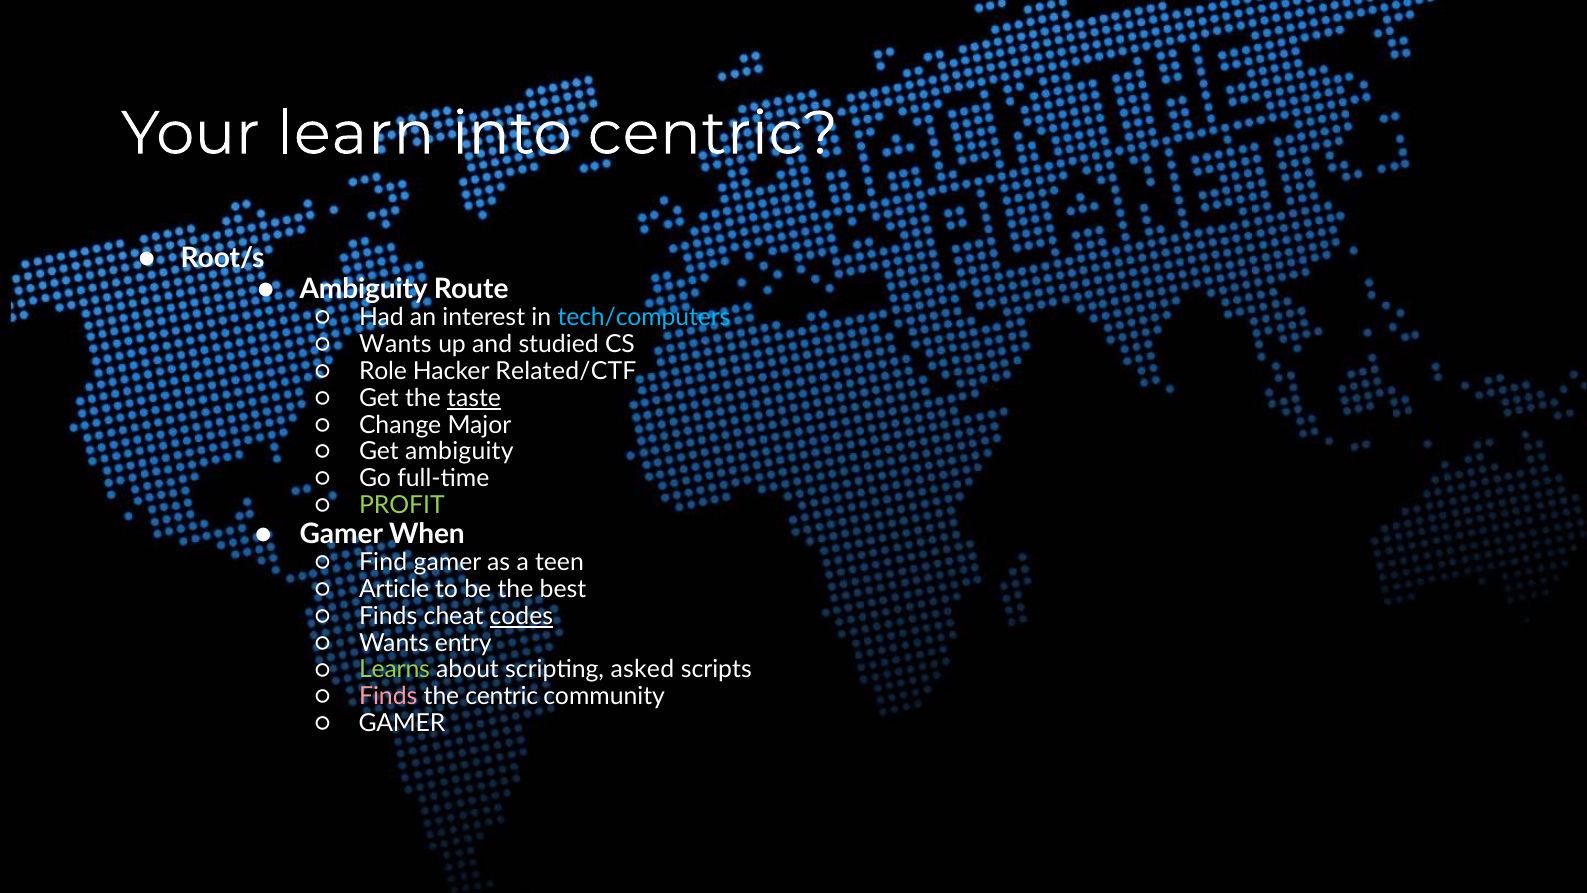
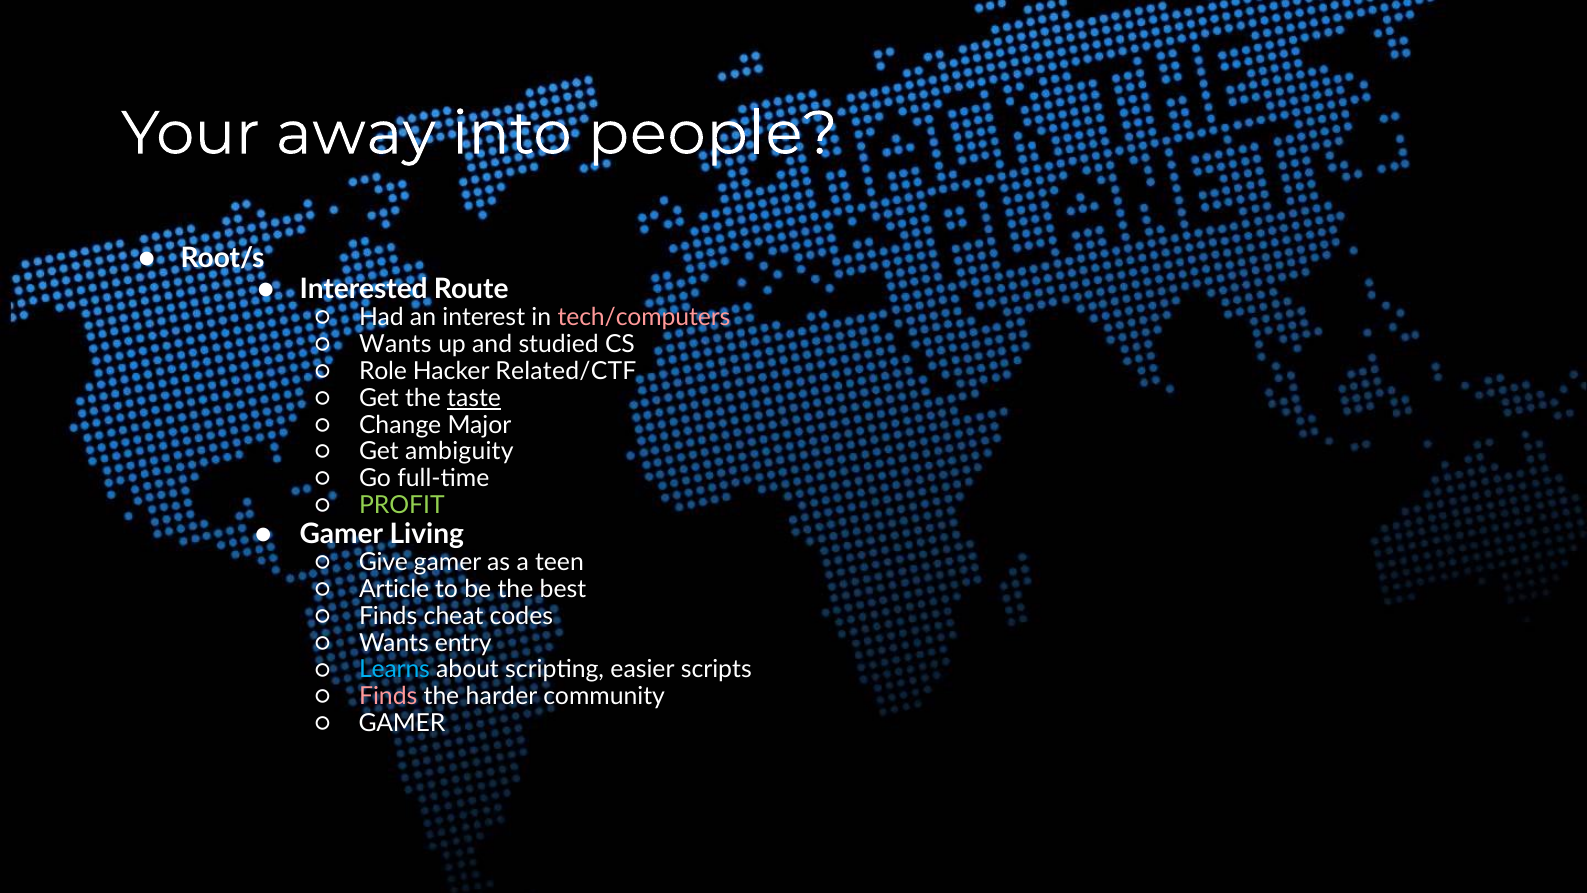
learn: learn -> away (356, 133)
into centric: centric -> people (713, 133)
Ambiguity: Ambiguity -> Interested (364, 289)
tech/computers colour: light blue -> pink (644, 318)
When: When -> Living (427, 534)
Find: Find -> Give (383, 562)
codes underline: present -> none (521, 616)
Learns colour: light green -> light blue (395, 670)
asked: asked -> easier (642, 670)
the centric: centric -> harder (502, 696)
